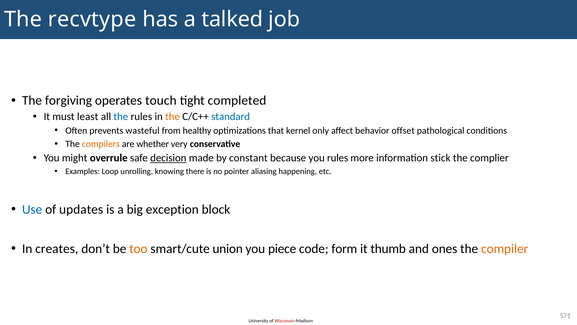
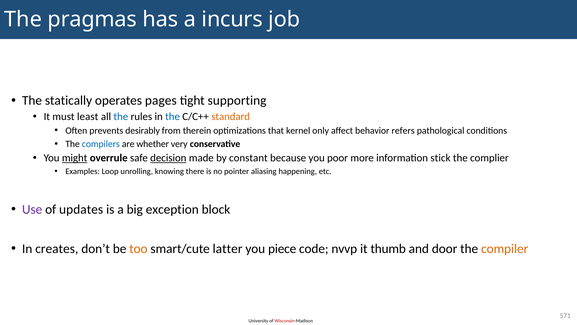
recvtype: recvtype -> pragmas (92, 19)
talked: talked -> incurs (232, 19)
forgiving: forgiving -> statically (68, 100)
touch: touch -> pages (161, 100)
completed: completed -> supporting (237, 100)
the colour: orange -> blue (173, 116)
standard colour: blue -> orange (231, 116)
wasteful: wasteful -> desirably (143, 130)
healthy: healthy -> therein (197, 130)
offset: offset -> refers (403, 130)
compilers colour: orange -> blue (101, 144)
might underline: none -> present (75, 158)
you rules: rules -> poor (338, 158)
Use colour: blue -> purple (32, 209)
union: union -> latter (228, 248)
form: form -> nvvp (344, 248)
ones: ones -> door (445, 248)
